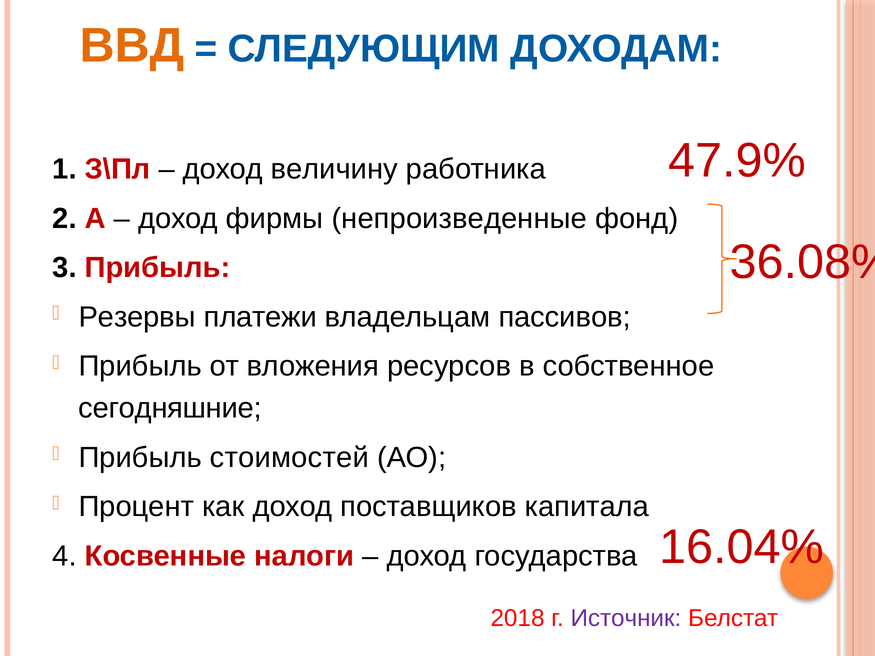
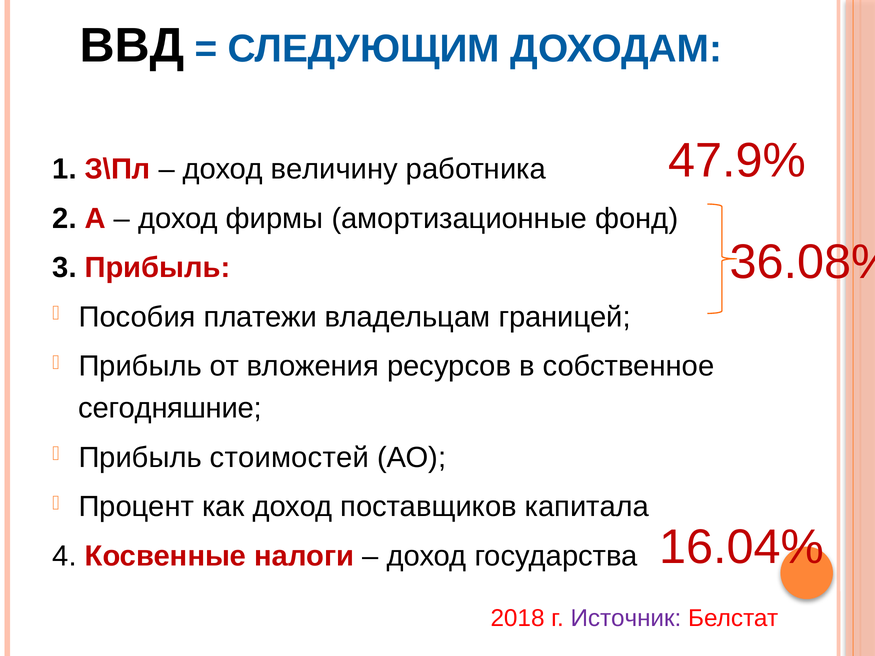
ВВД colour: orange -> black (132, 46)
непроизведенные: непроизведенные -> амортизационные (459, 219)
Резервы: Резервы -> Пособия (137, 317)
пассивов: пассивов -> границей (565, 317)
